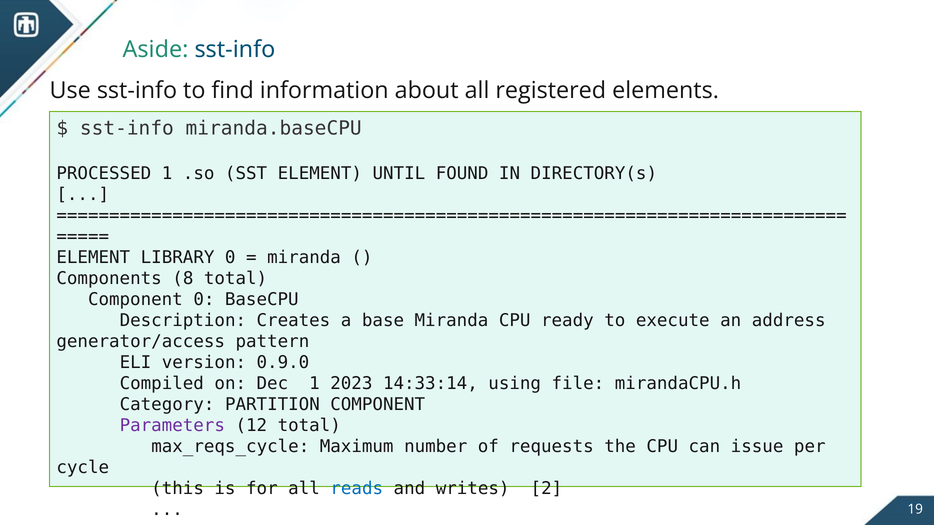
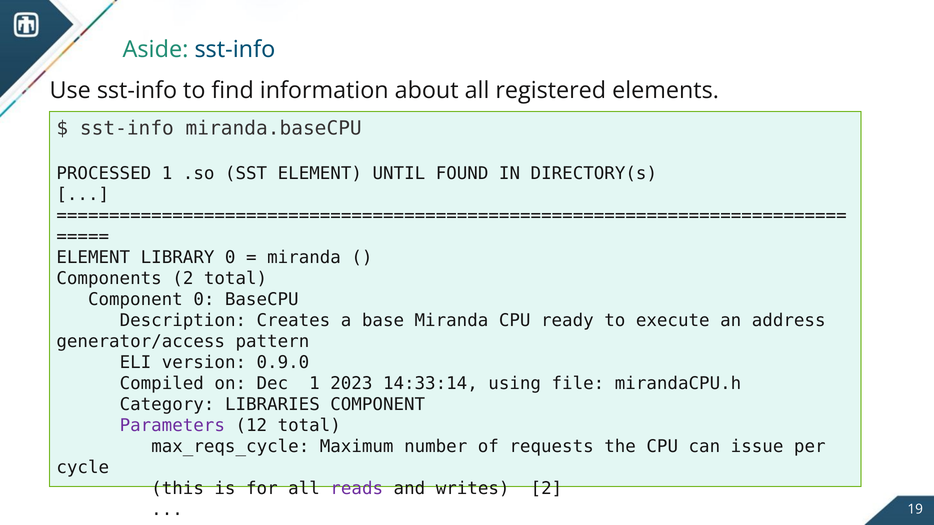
Components 8: 8 -> 2 (183, 279)
PARTITION: PARTITION -> LIBRARIES (272, 405)
reads colour: blue -> purple (357, 489)
